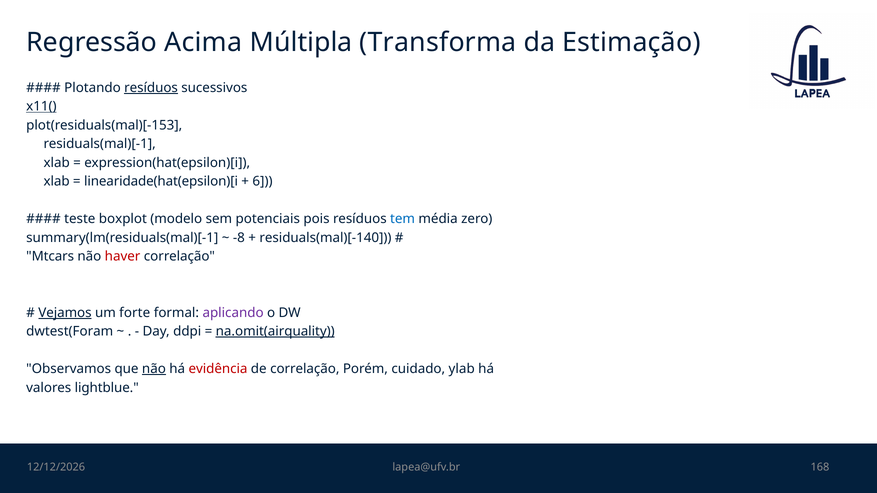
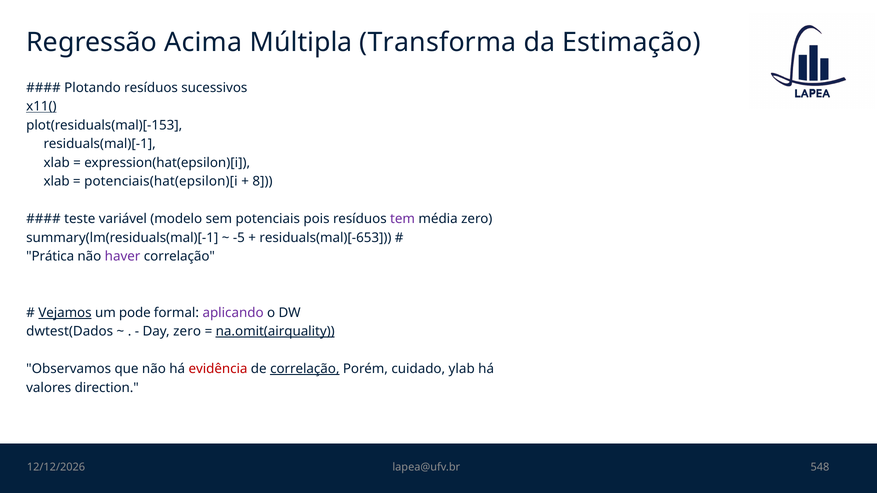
resíduos underline: present -> none (151, 88)
linearidade(hat(epsilon)[i: linearidade(hat(epsilon)[i -> potenciais(hat(epsilon)[i (161, 182)
6: 6 -> 8 (263, 182)
boxplot: boxplot -> variável (123, 219)
tem colour: blue -> purple (403, 219)
-8: -8 -> -5 (239, 238)
residuals(mal)[-140: residuals(mal)[-140 -> residuals(mal)[-653 (325, 238)
Mtcars: Mtcars -> Prática (50, 257)
haver colour: red -> purple (123, 257)
forte: forte -> pode (135, 313)
dwtest(Foram: dwtest(Foram -> dwtest(Dados (70, 332)
Day ddpi: ddpi -> zero (187, 332)
não underline: present -> none (154, 369)
correlação underline: none -> present (305, 369)
lightblue: lightblue -> direction (107, 388)
168: 168 -> 548 (820, 467)
